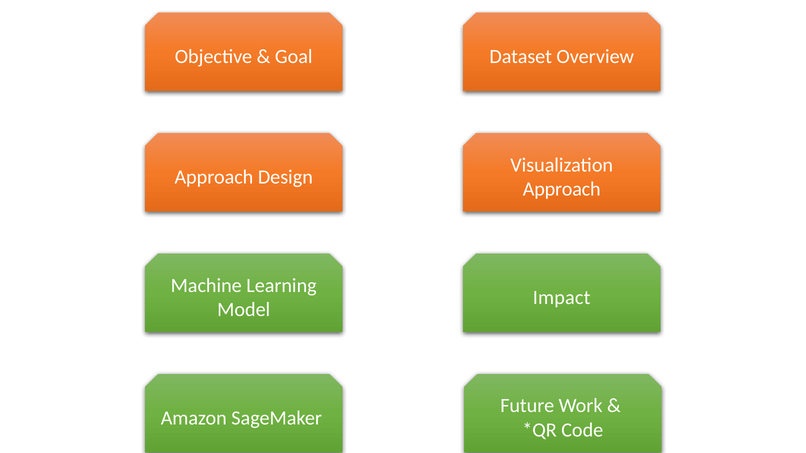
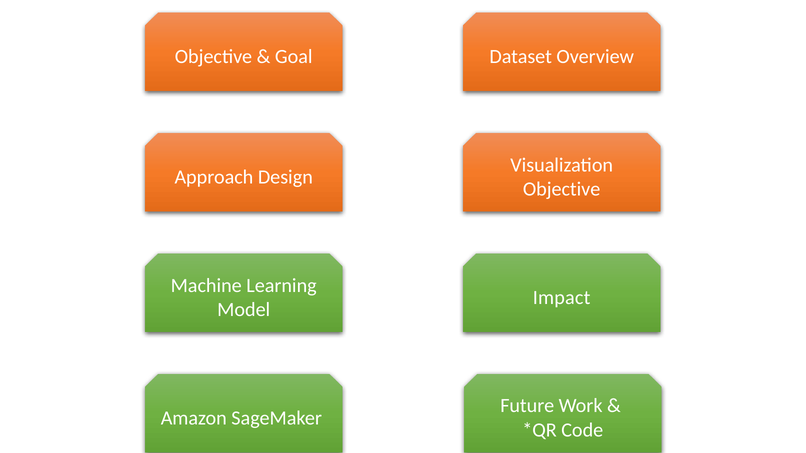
Approach: Approach -> Objective (562, 189)
